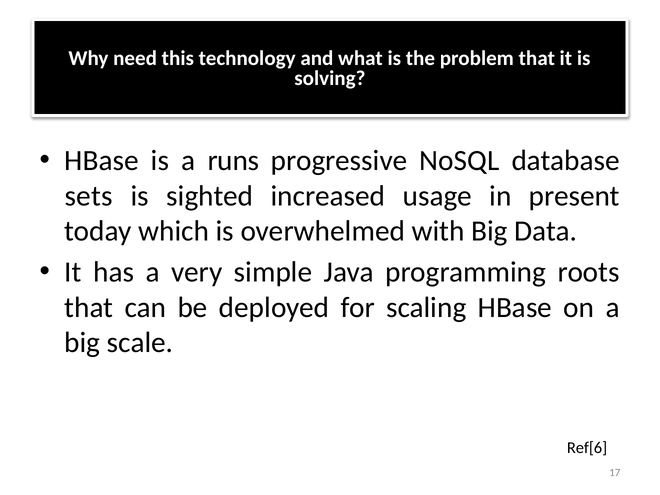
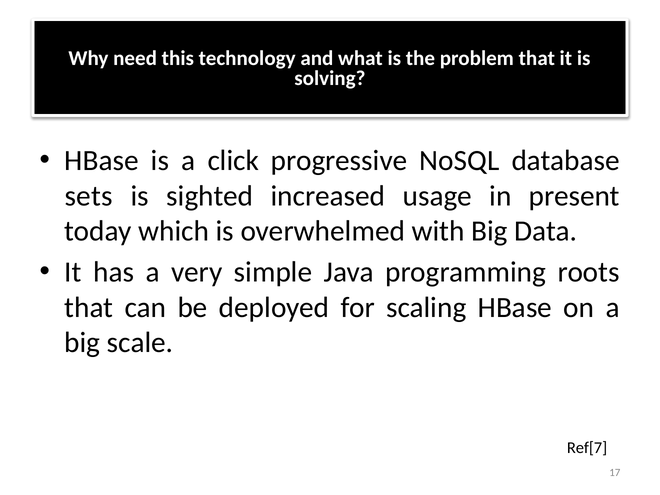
runs: runs -> click (233, 161)
Ref[6: Ref[6 -> Ref[7 (587, 448)
